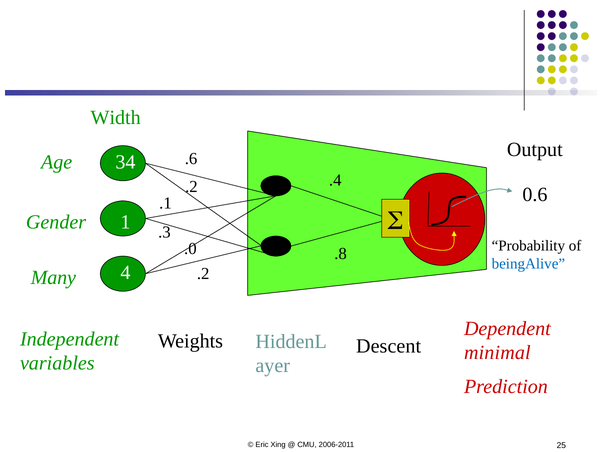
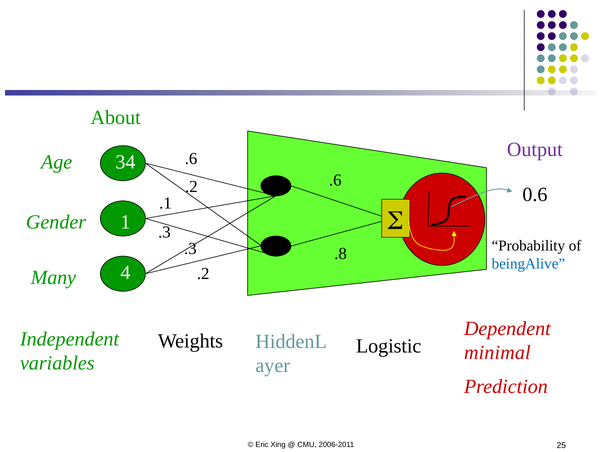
Width: Width -> About (116, 118)
Output colour: black -> purple (535, 150)
.4: .4 -> .6 (335, 180)
.0: .0 -> .3 (190, 248)
Descent: Descent -> Logistic (389, 345)
